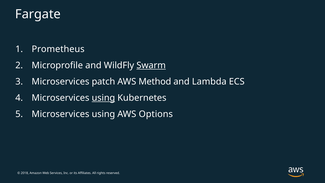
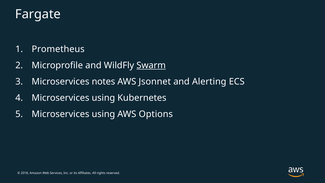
patch: patch -> notes (103, 81)
Method: Method -> Jsonnet (155, 81)
Lambda: Lambda -> Alerting (209, 81)
using underline: present -> none (103, 98)
